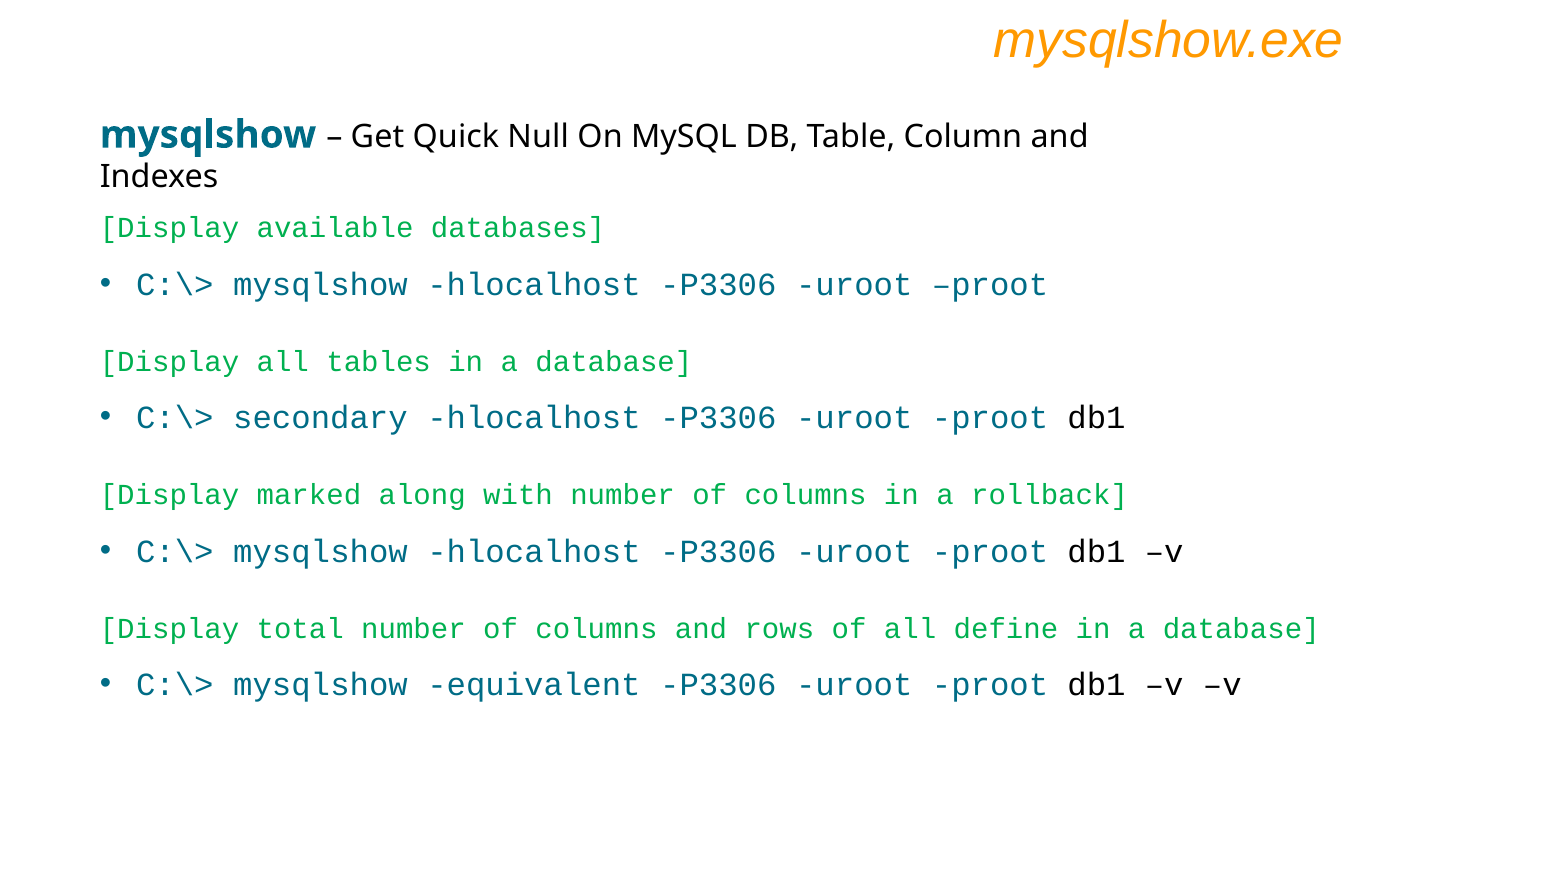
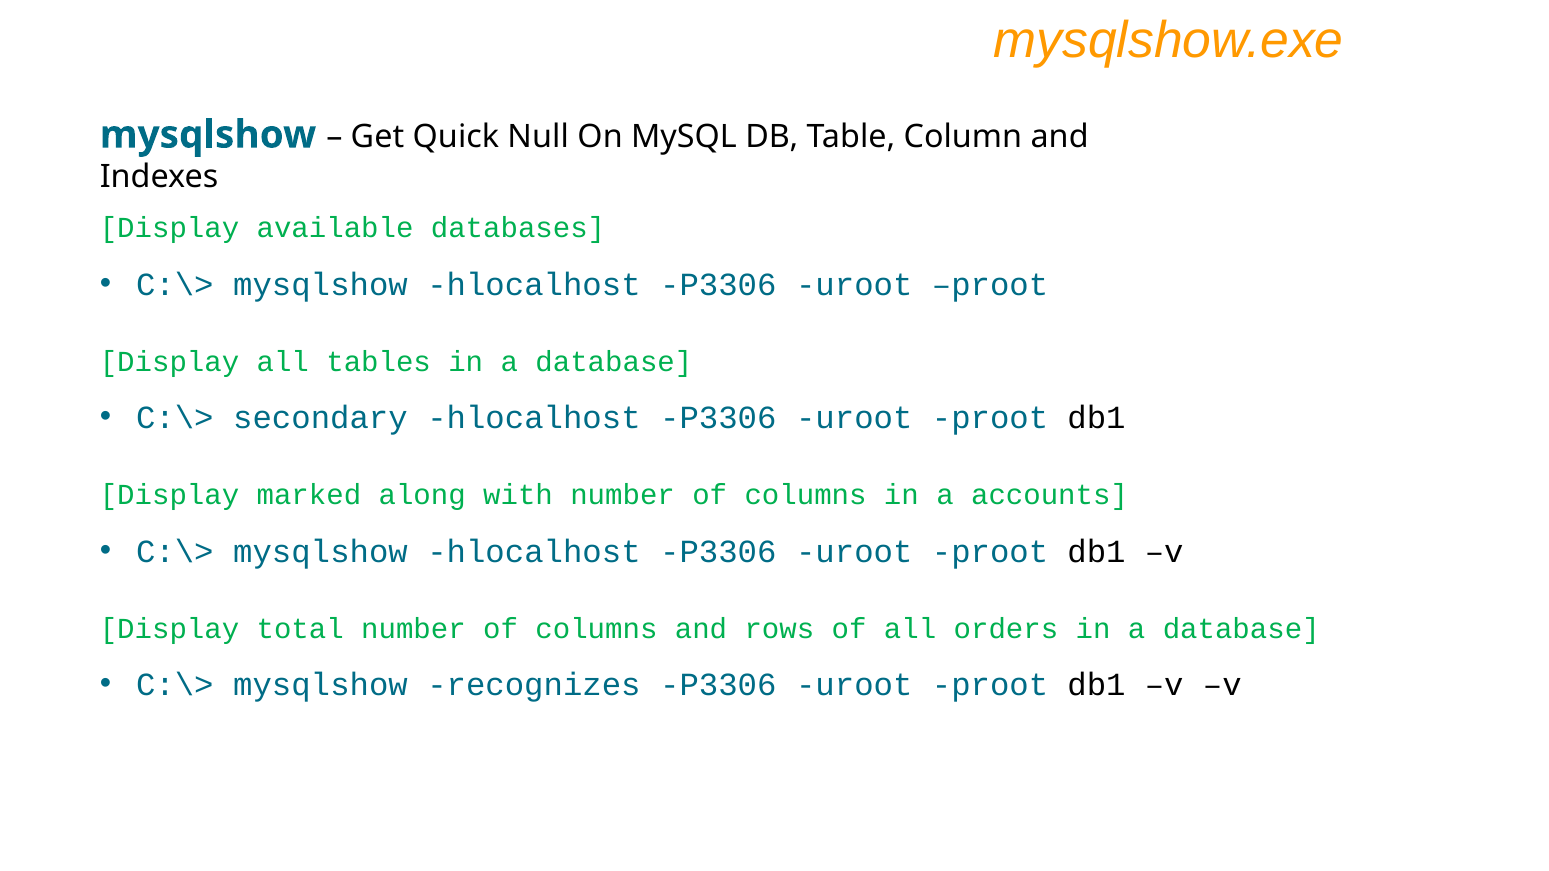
rollback: rollback -> accounts (1050, 495)
define: define -> orders (1006, 629)
equivalent: equivalent -> recognizes (534, 685)
